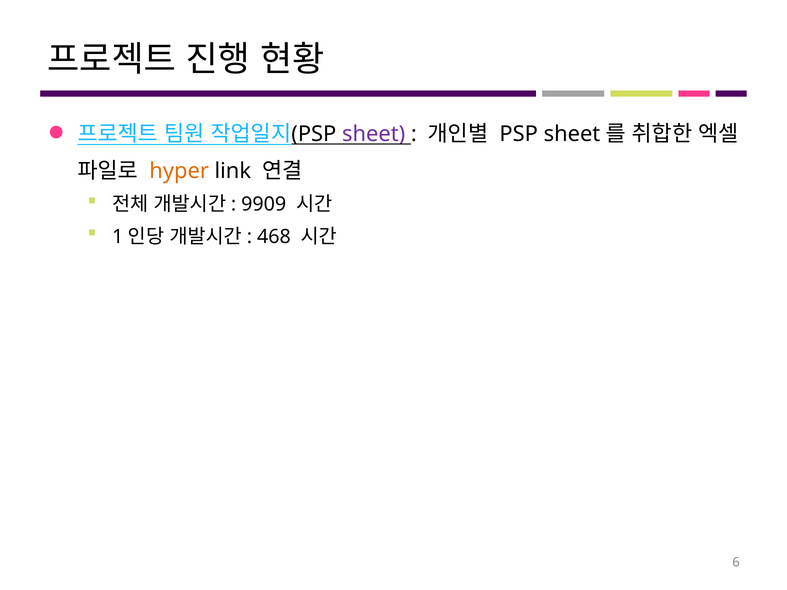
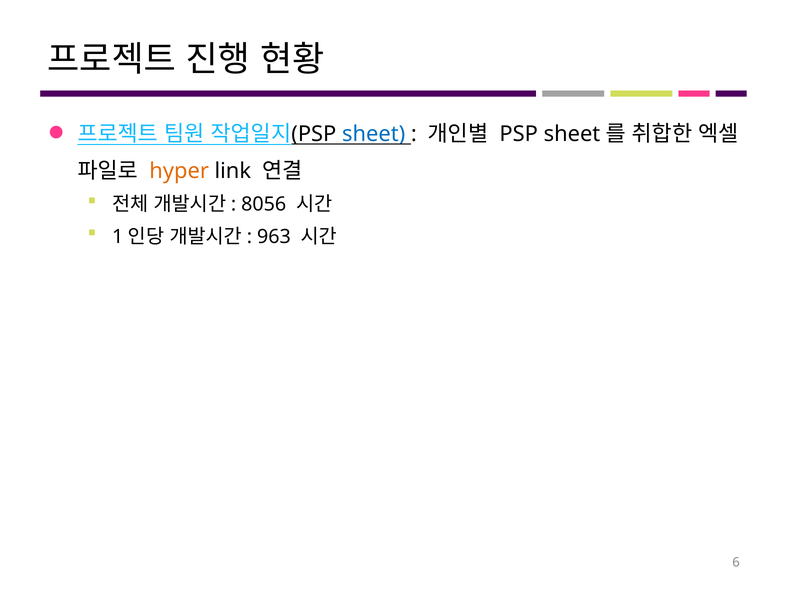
sheet colour: purple -> blue (374, 134)
9909: 9909 -> 8056 (264, 204)
468: 468 -> 963 (274, 237)
